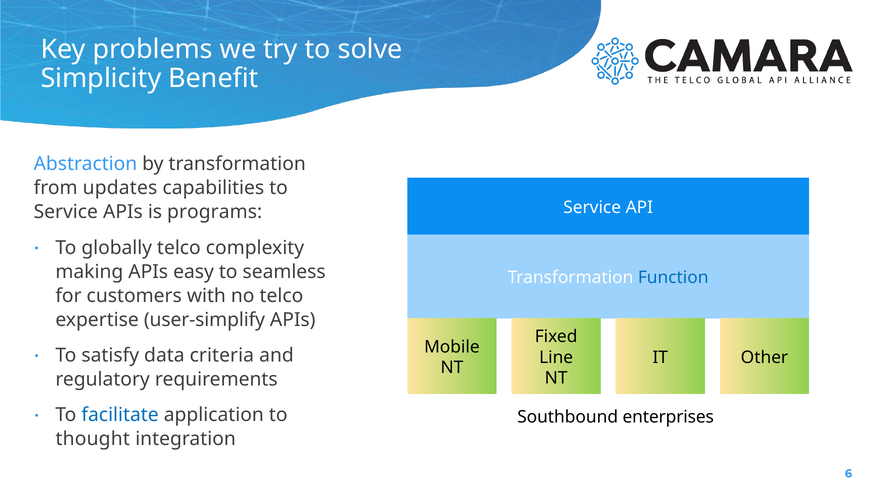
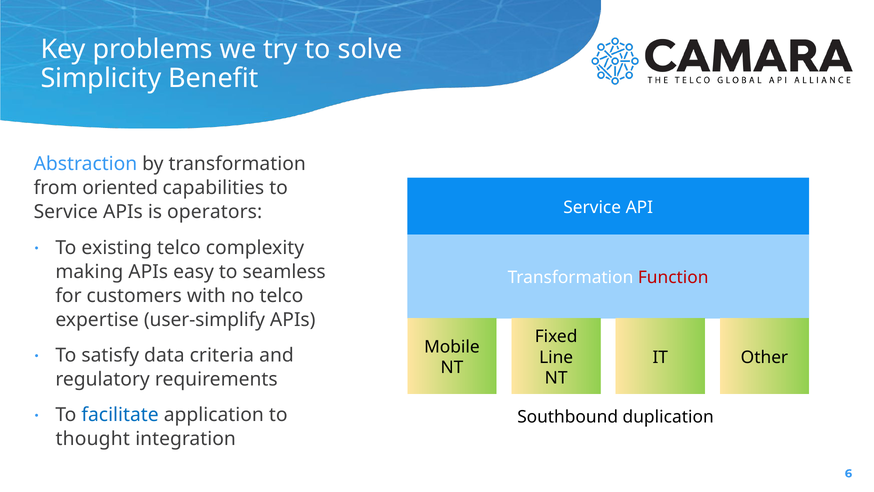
updates: updates -> oriented (120, 188)
programs: programs -> operators (215, 212)
globally: globally -> existing (117, 248)
Function colour: blue -> red (673, 278)
enterprises: enterprises -> duplication (668, 417)
